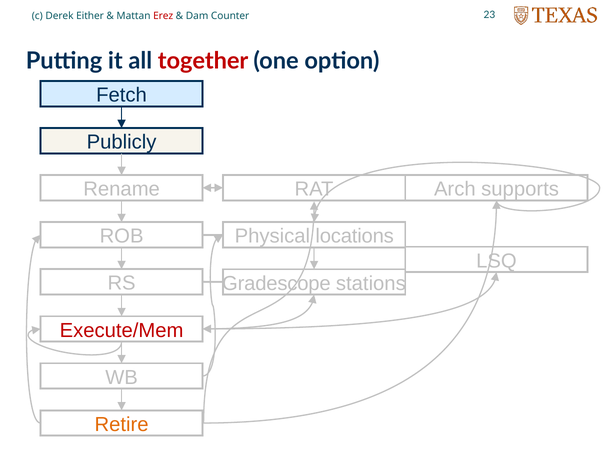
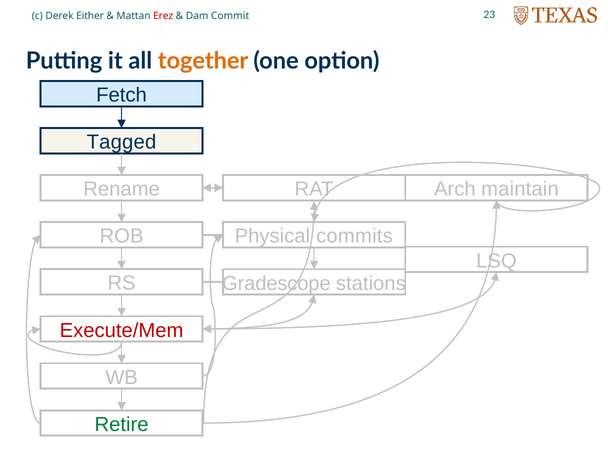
Counter: Counter -> Commit (230, 16)
together colour: red -> orange (203, 61)
Publicly: Publicly -> Tagged (121, 142)
supports: supports -> maintain (520, 189)
locations: locations -> commits (354, 236)
Retire colour: orange -> green (122, 424)
